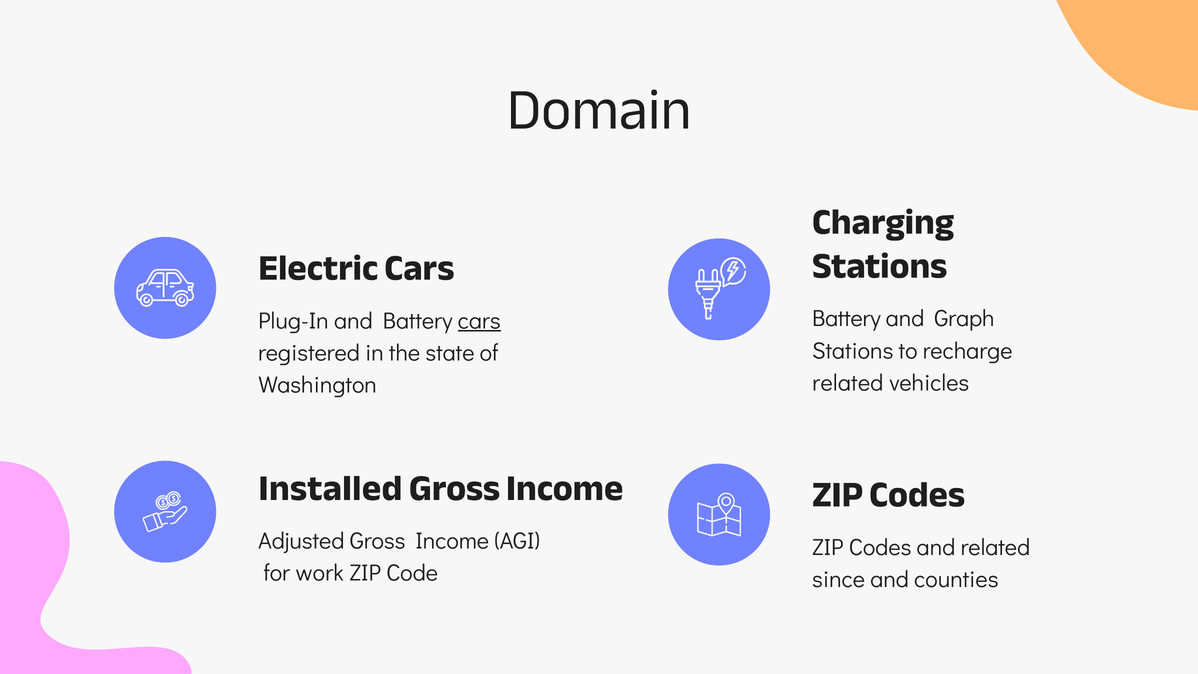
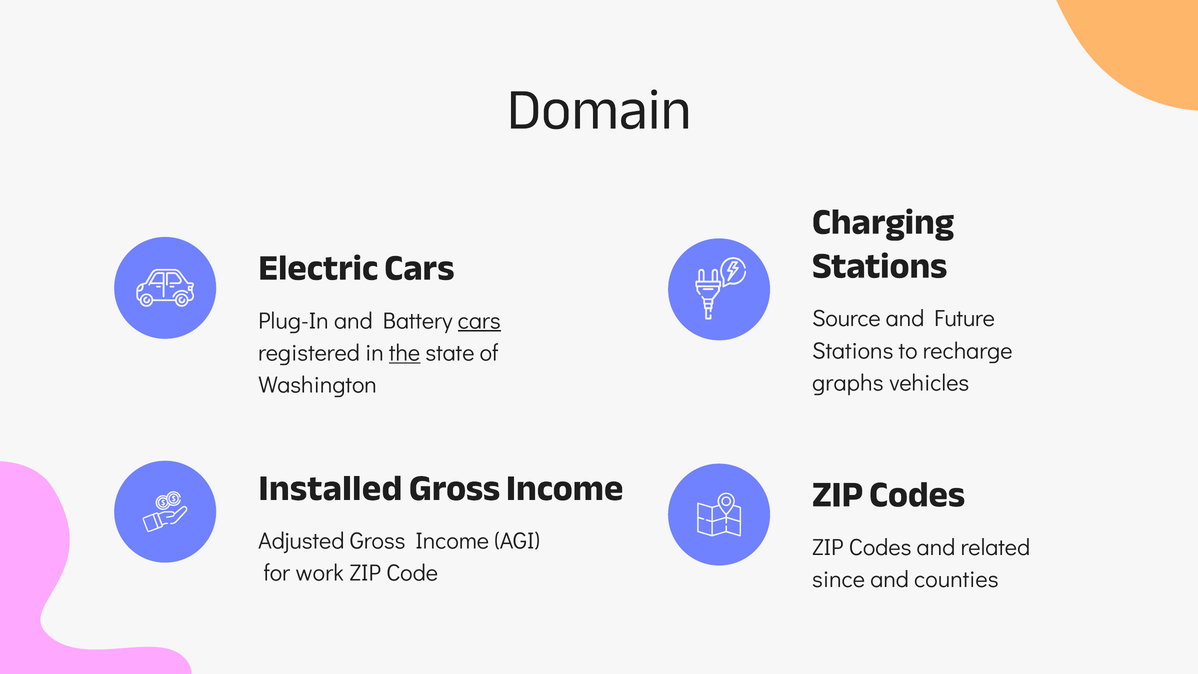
Battery: Battery -> Source (846, 319)
Graph: Graph -> Future (965, 319)
the underline: none -> present (405, 353)
related: related -> graphs (848, 383)
